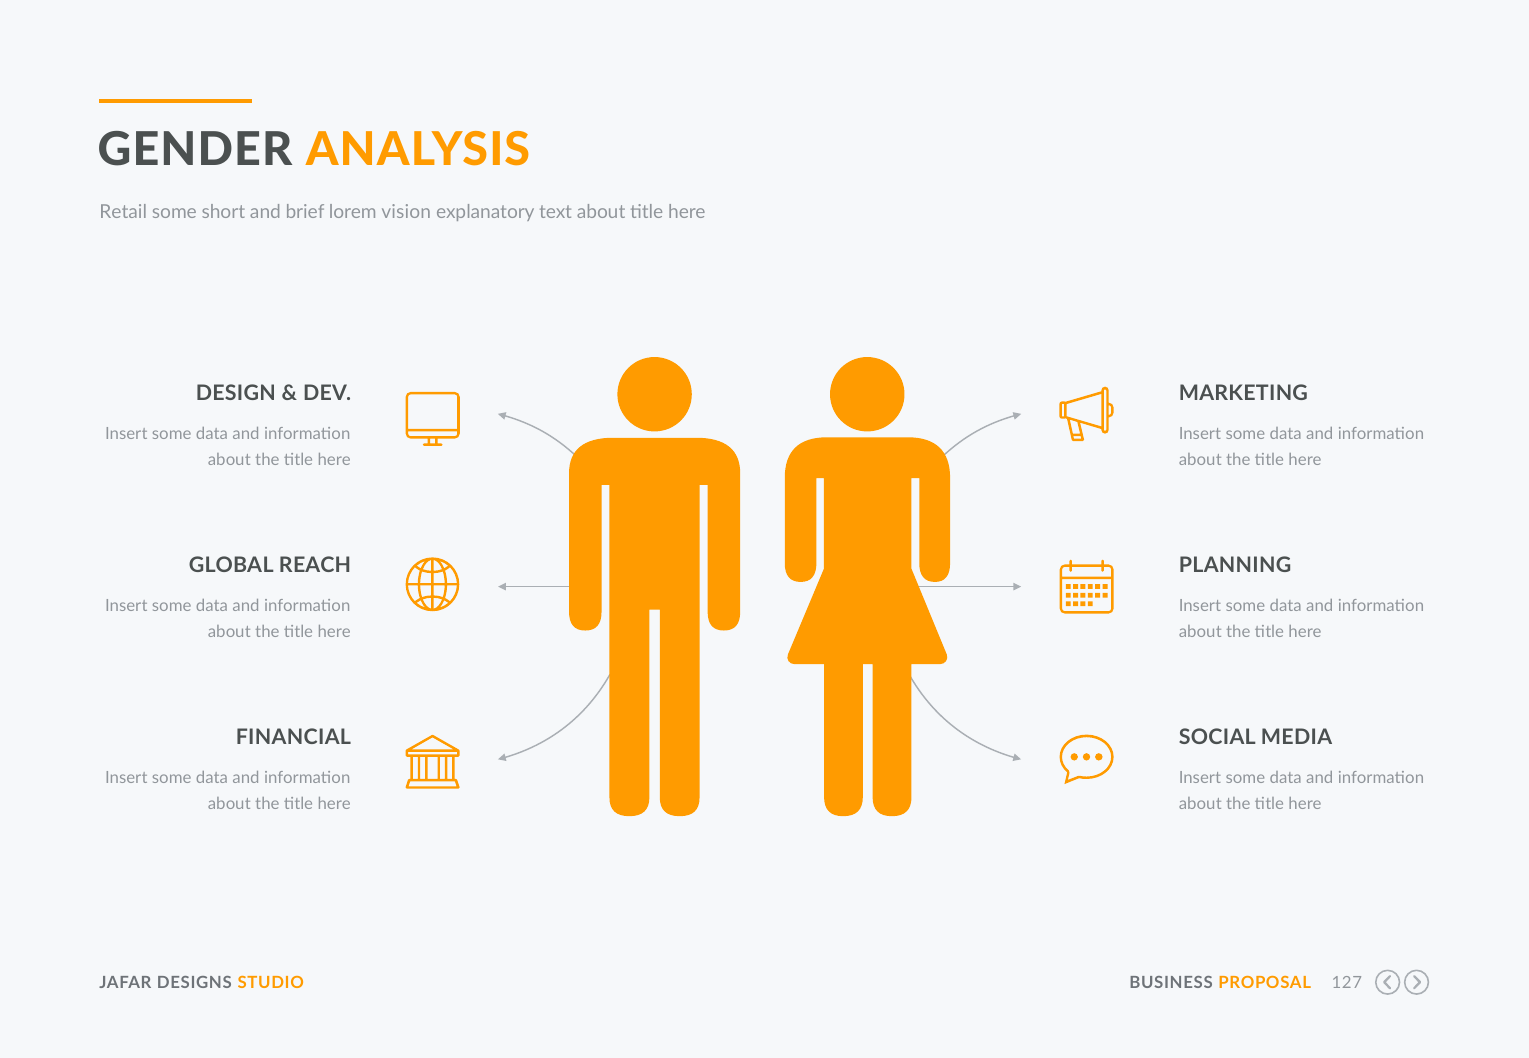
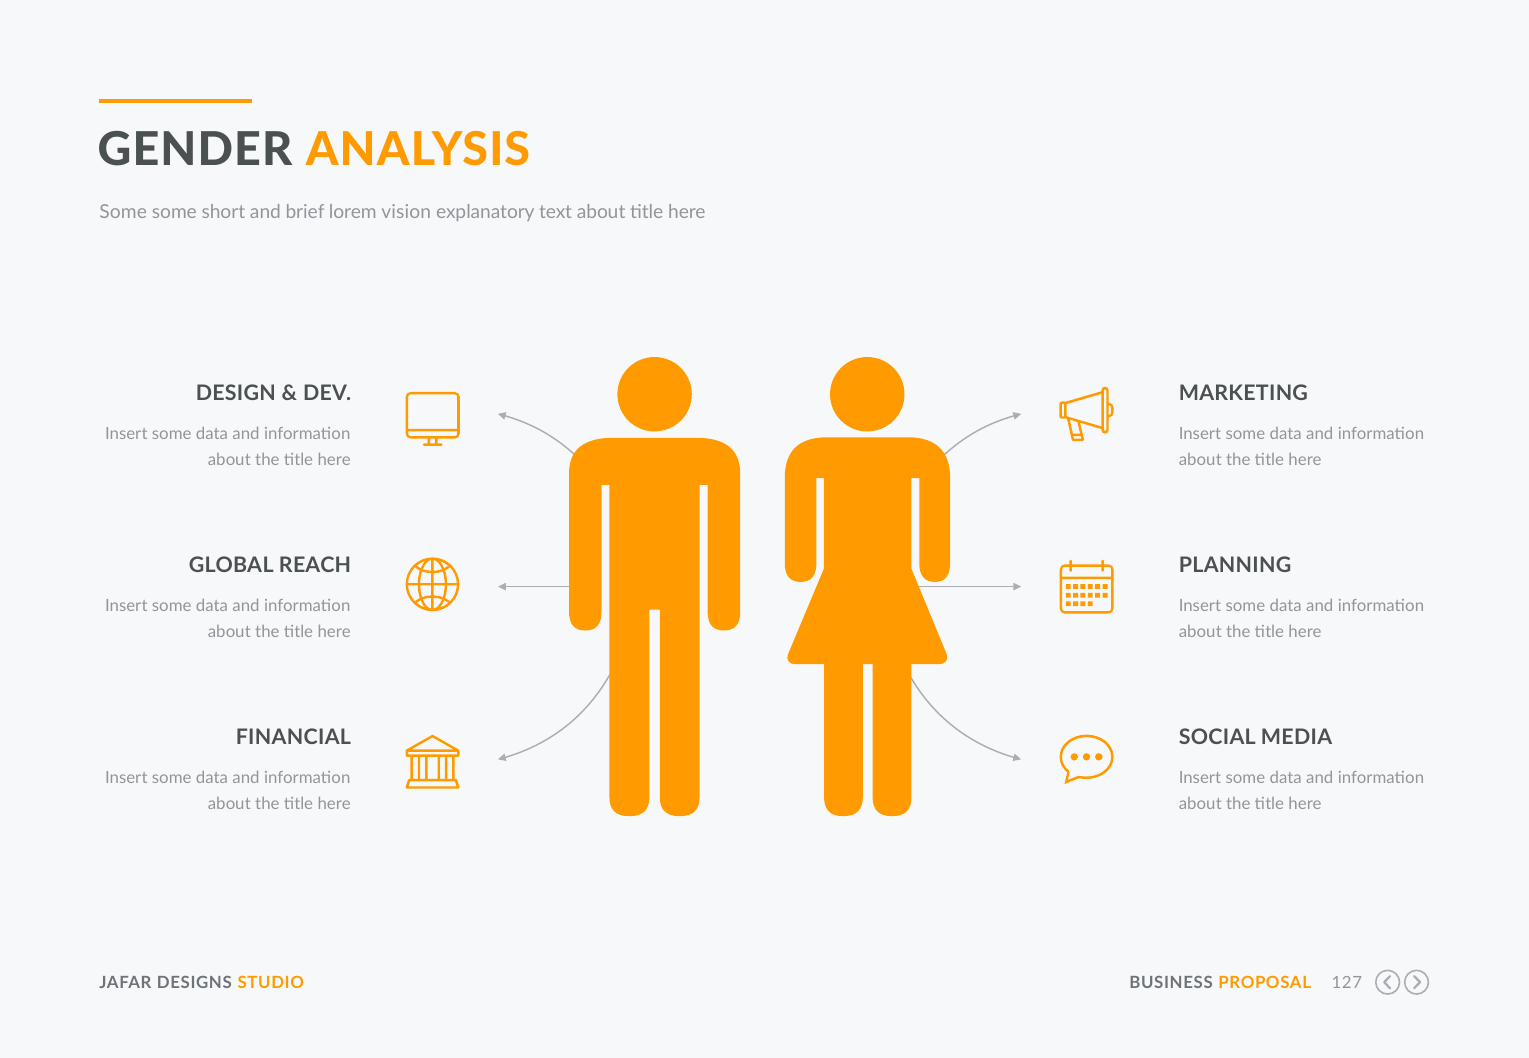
Retail: Retail -> Some (123, 213)
